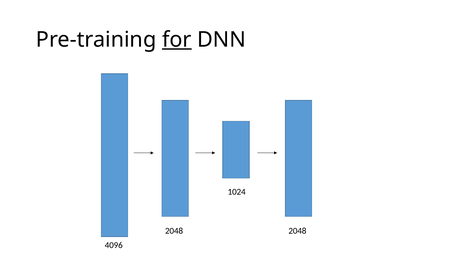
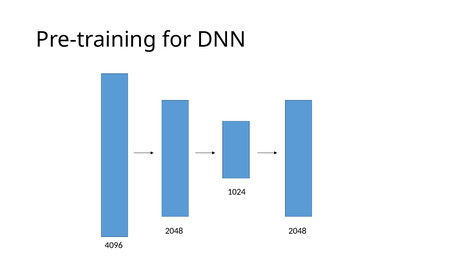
for underline: present -> none (177, 40)
